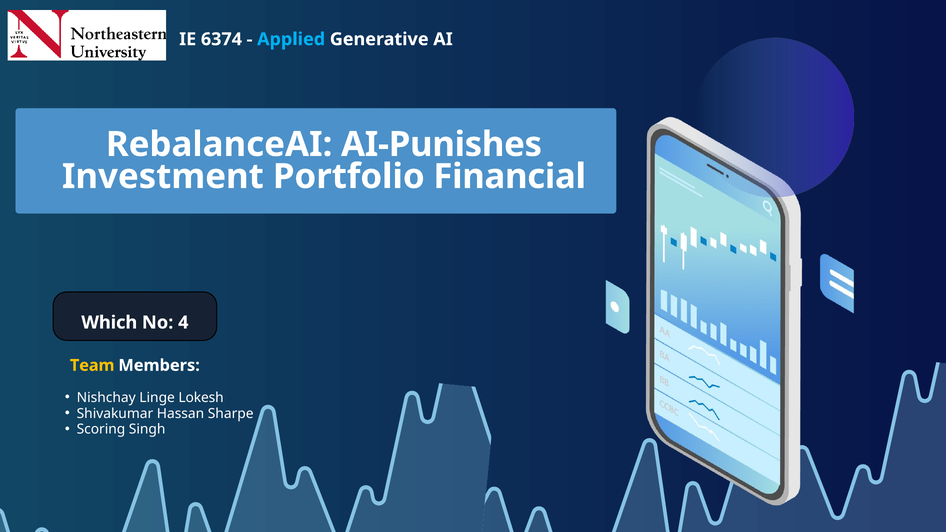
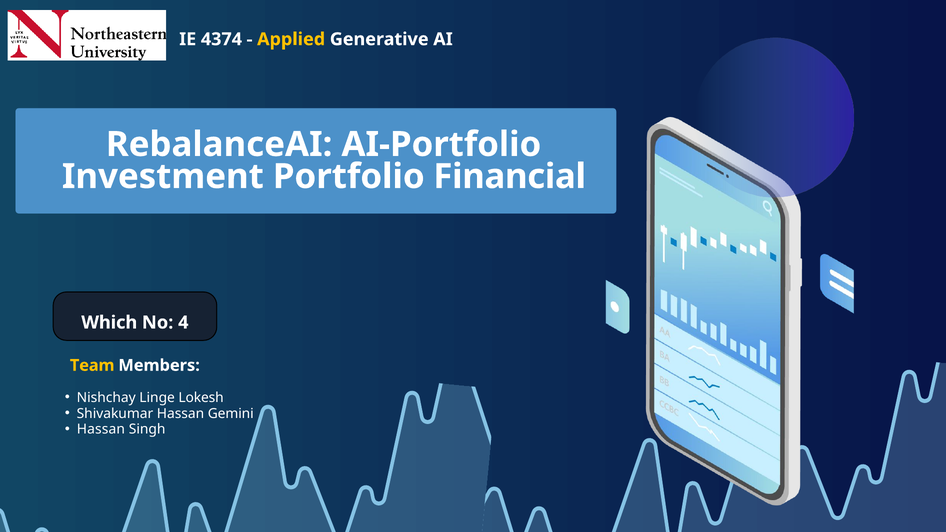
6374: 6374 -> 4374 (221, 39)
Applied colour: light blue -> yellow (291, 39)
AI-Punishes: AI-Punishes -> AI-Portfolio (441, 145)
Sharpe: Sharpe -> Gemini (231, 414)
Scoring: Scoring -> Hassan (101, 430)
